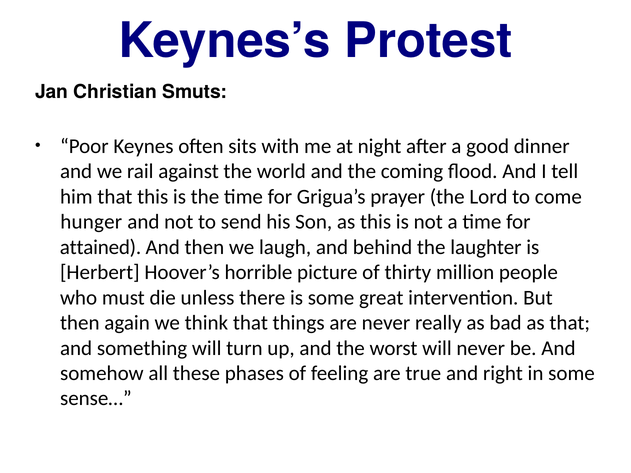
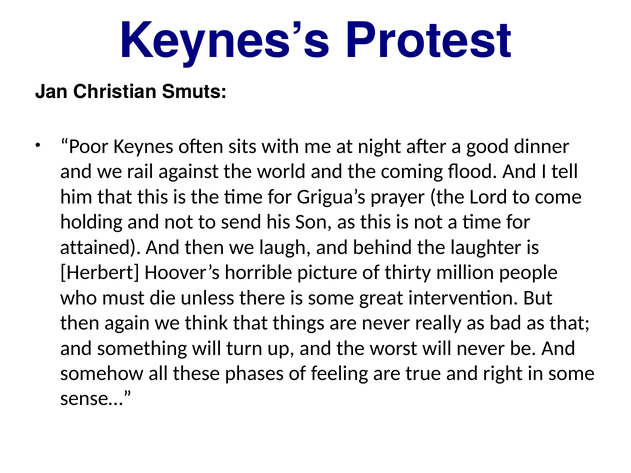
hunger: hunger -> holding (91, 222)
